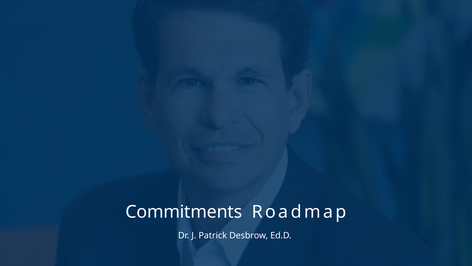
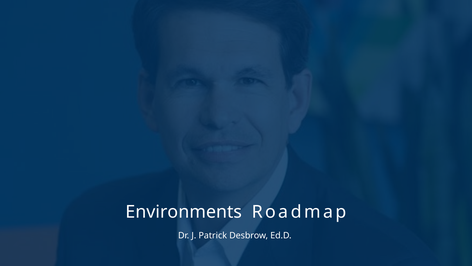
Commitments: Commitments -> Environments (184, 211)
